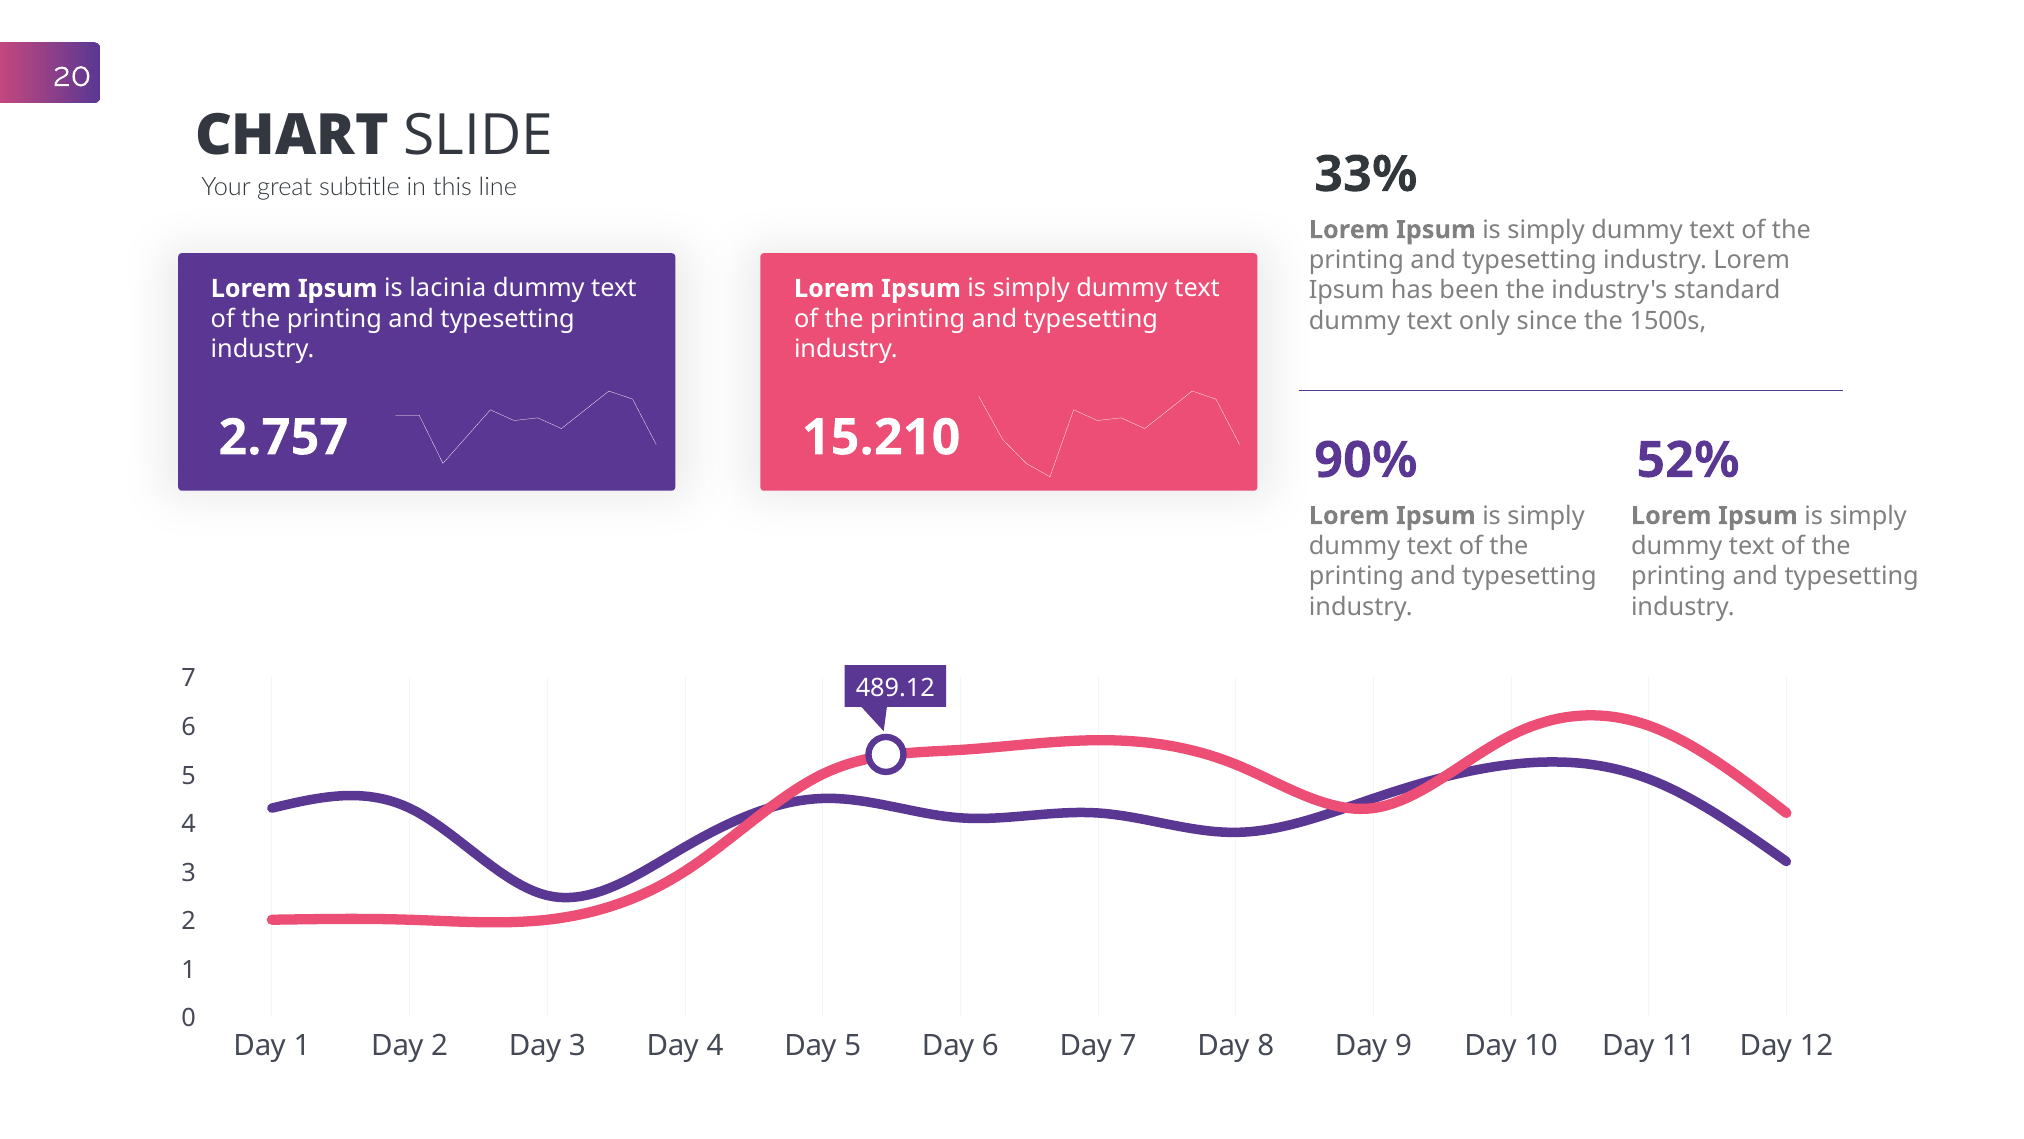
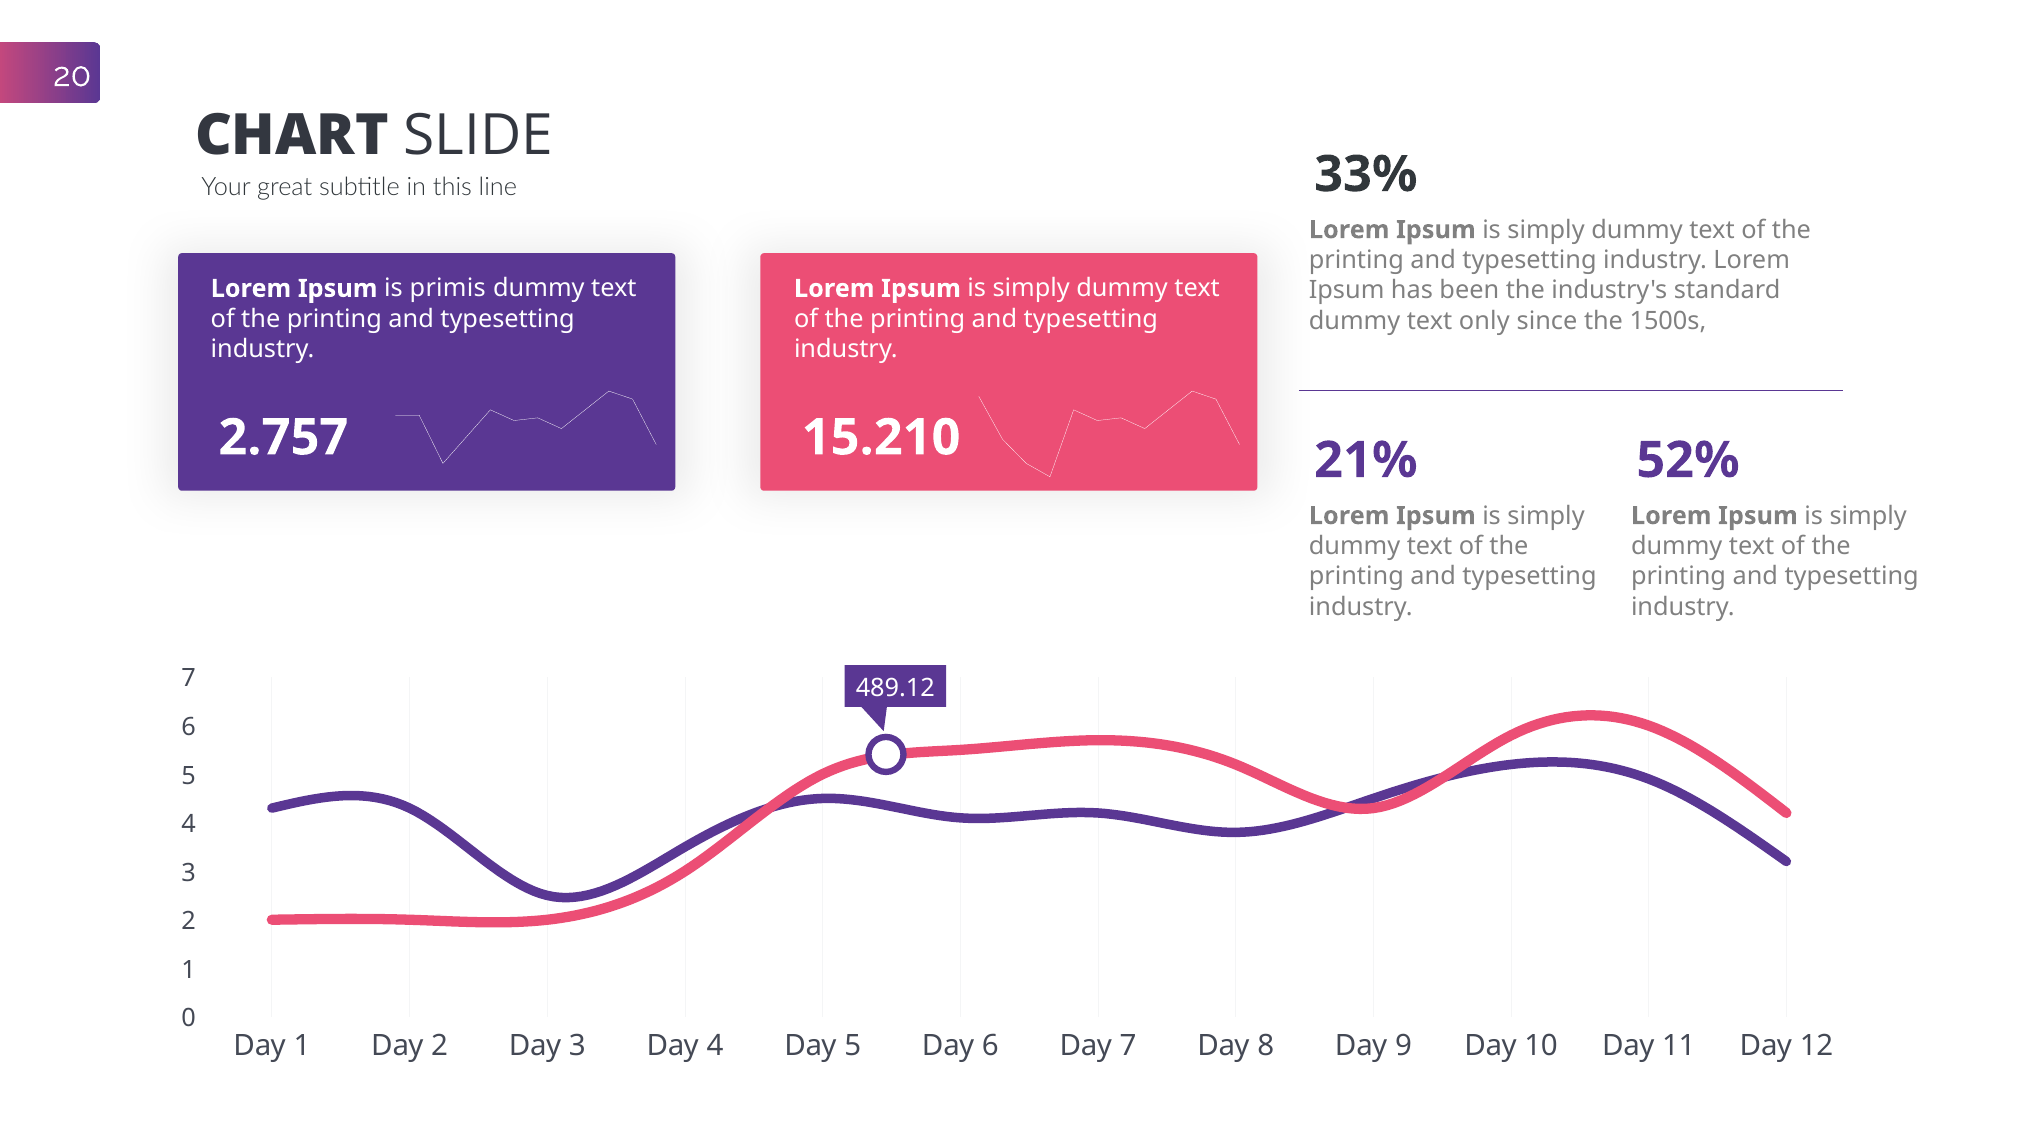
lacinia: lacinia -> primis (448, 288)
90%: 90% -> 21% (1366, 460)
